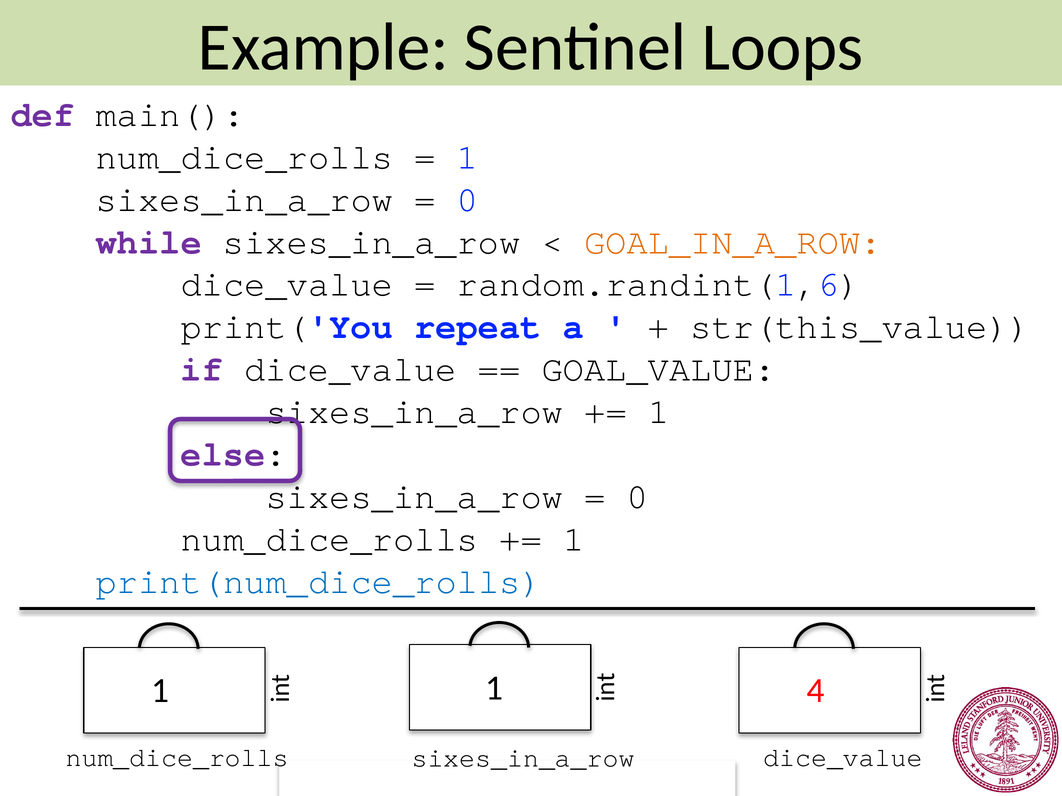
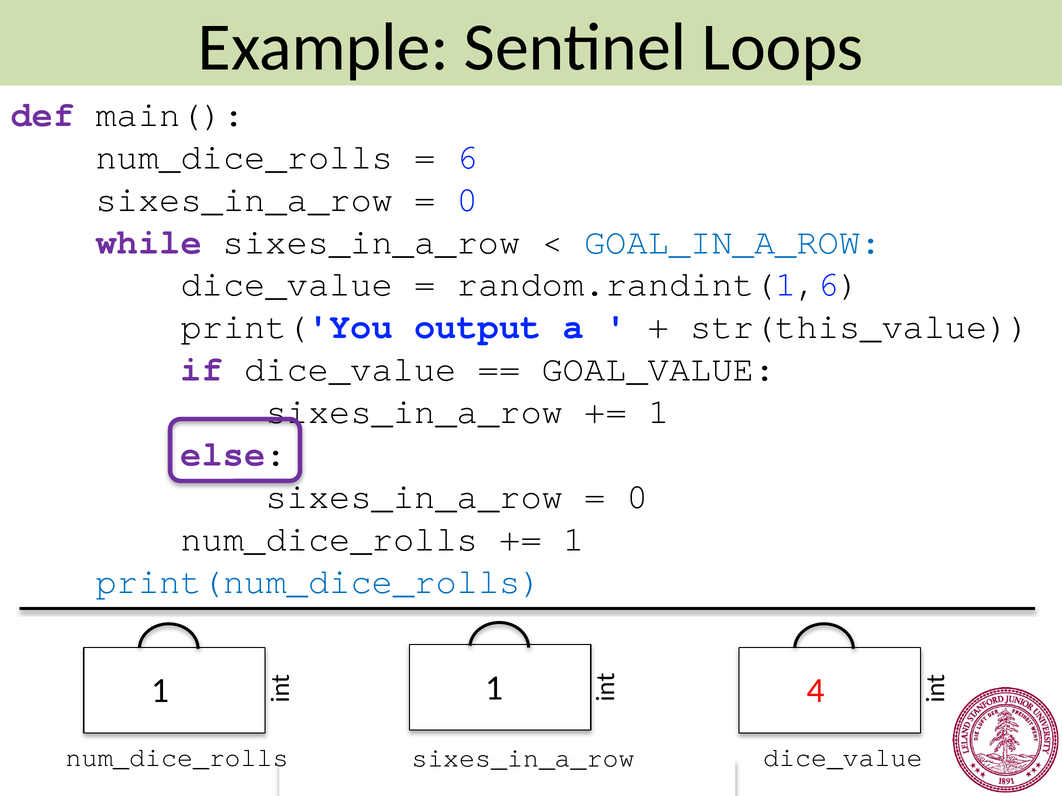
1: 1 -> 6 (467, 157)
GOAL_IN_A_ROW colour: orange -> blue (733, 242)
repeat: repeat -> output (478, 327)
